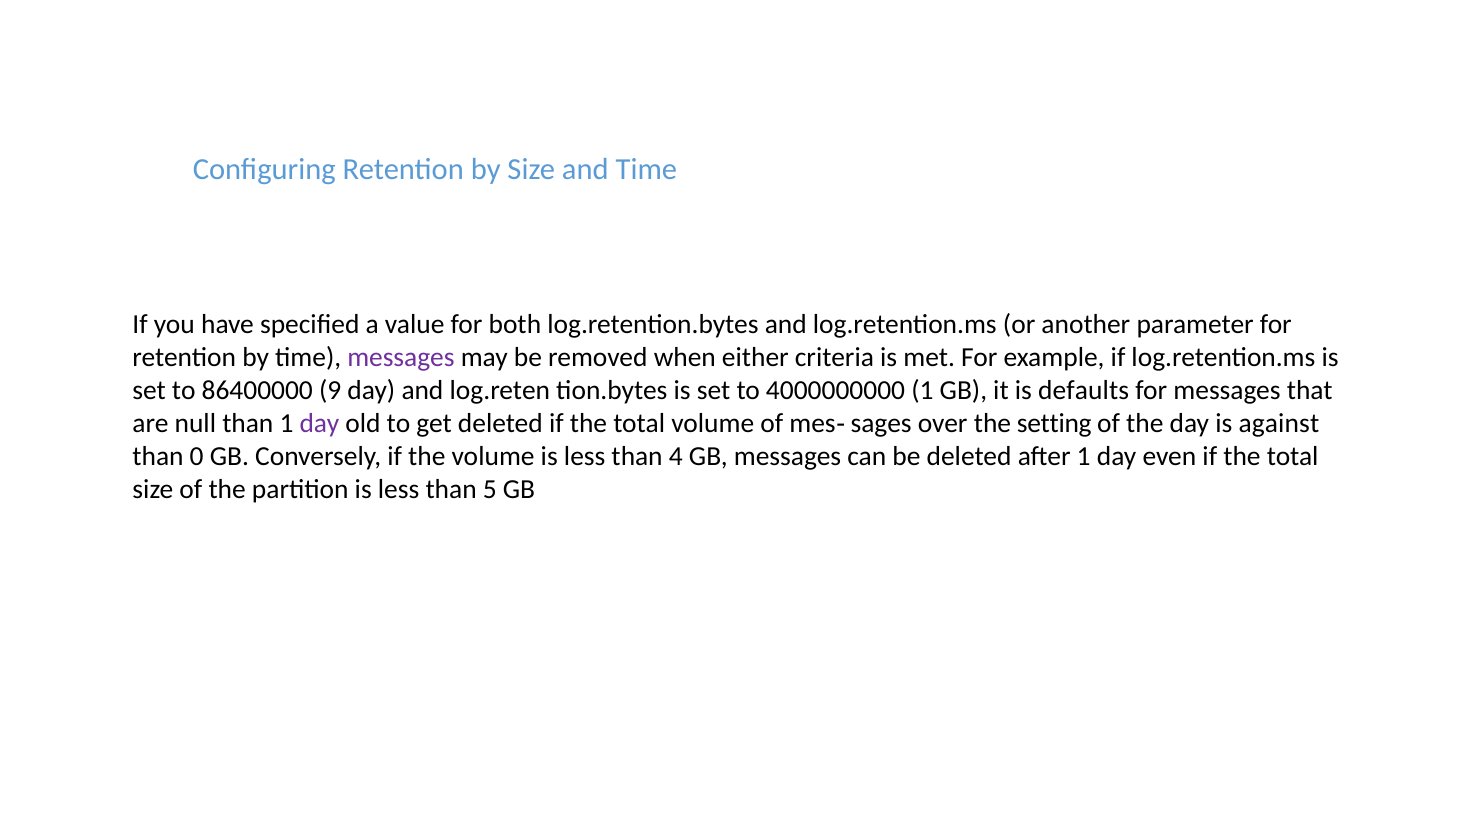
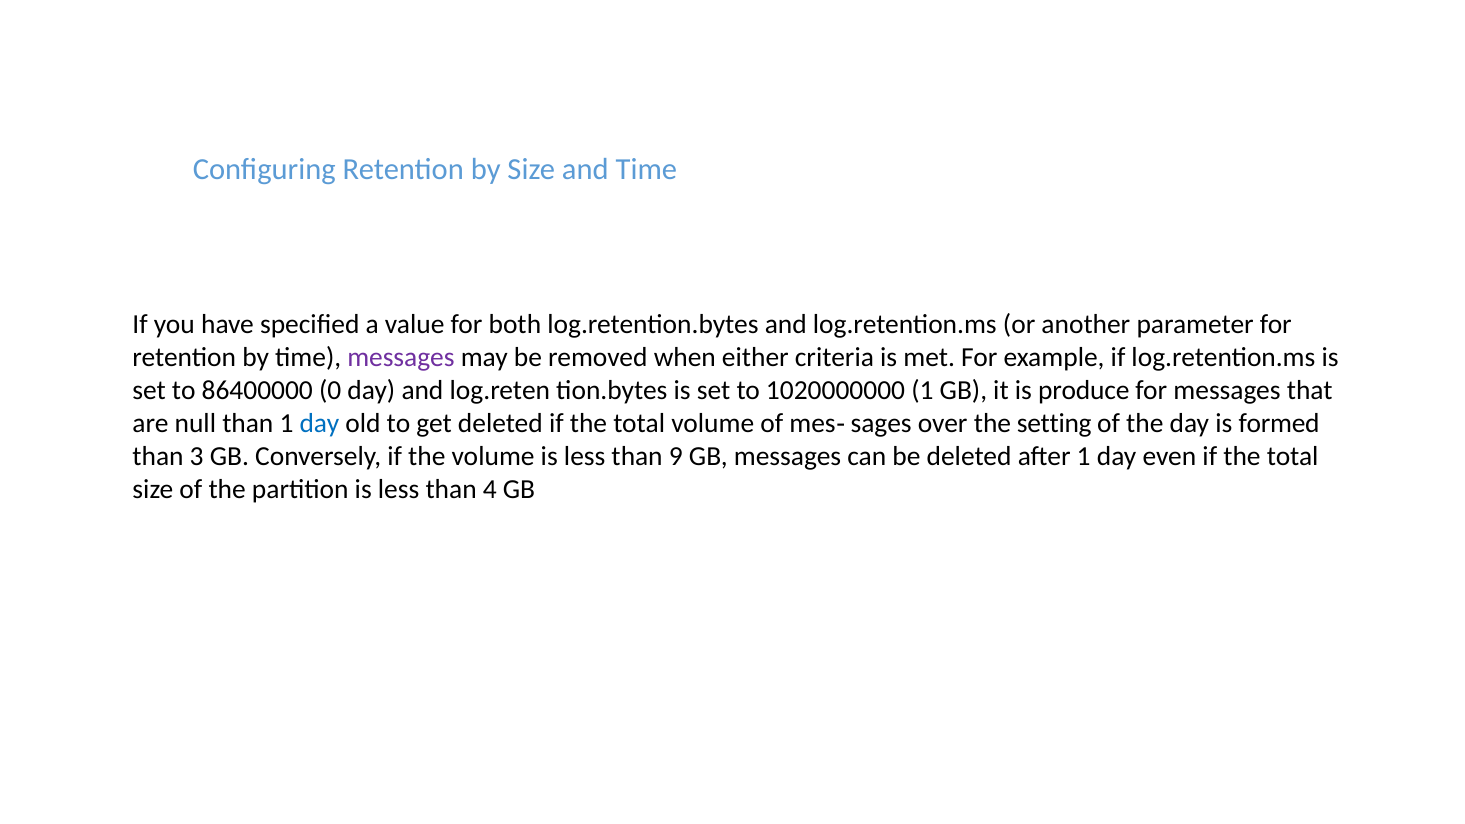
9: 9 -> 0 (330, 390)
4000000000: 4000000000 -> 1020000000 (836, 390)
defaults: defaults -> produce (1084, 390)
day colour: purple -> blue (320, 423)
against: against -> formed (1279, 423)
0: 0 -> 3 (197, 456)
4: 4 -> 9 (676, 456)
5: 5 -> 4 (490, 489)
